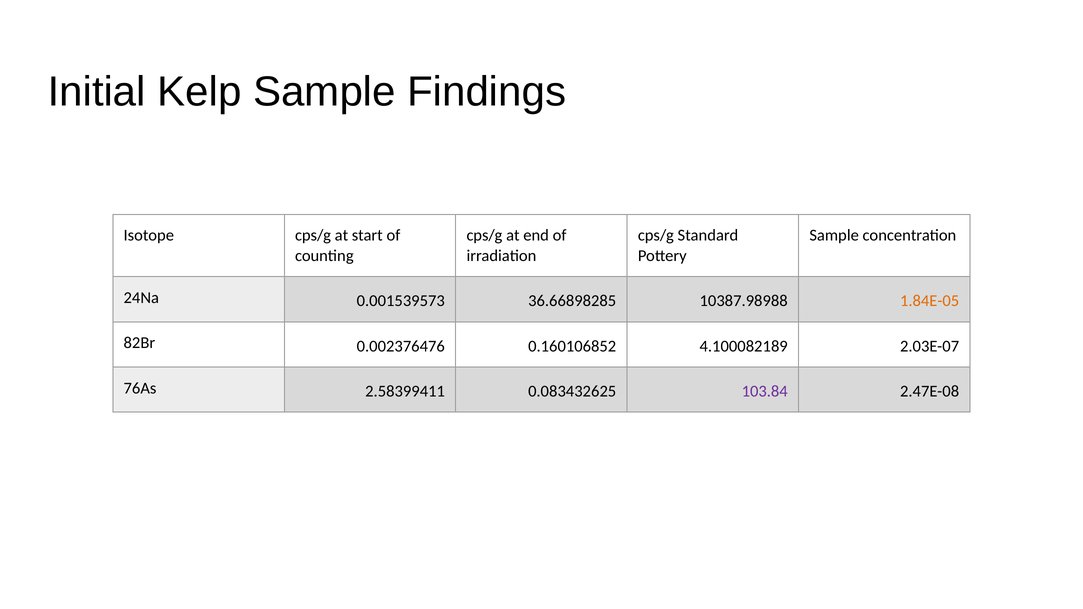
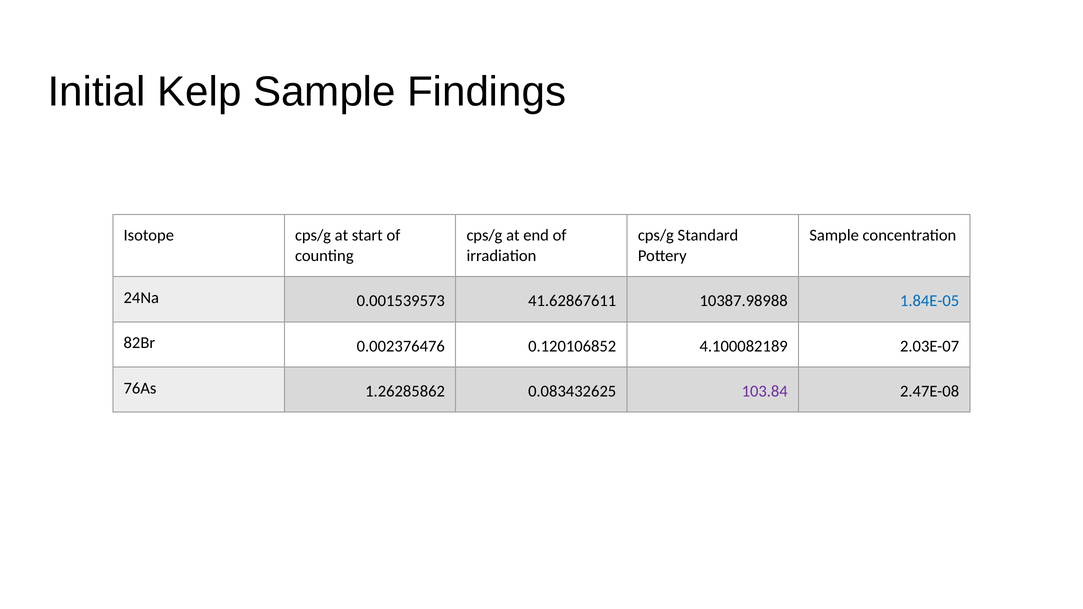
36.66898285: 36.66898285 -> 41.62867611 (572, 301)
1.84E-05 colour: orange -> blue (930, 301)
0.160106852: 0.160106852 -> 0.120106852 (572, 346)
2.58399411: 2.58399411 -> 1.26285862 (405, 391)
